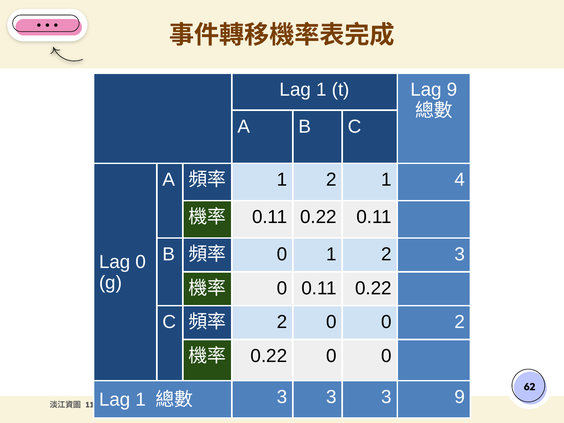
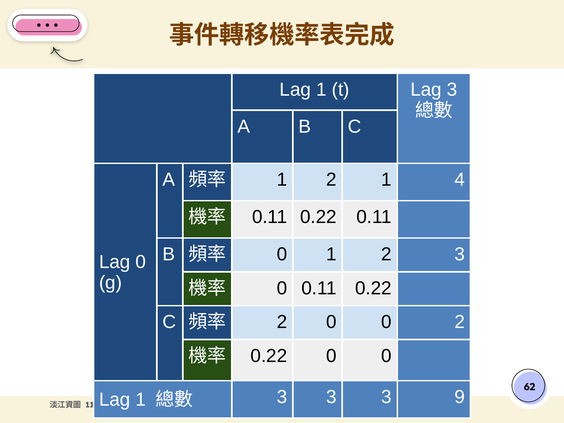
Lag 9: 9 -> 3 (452, 90)
